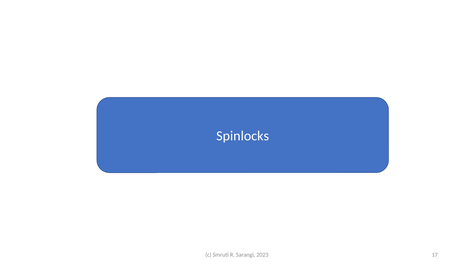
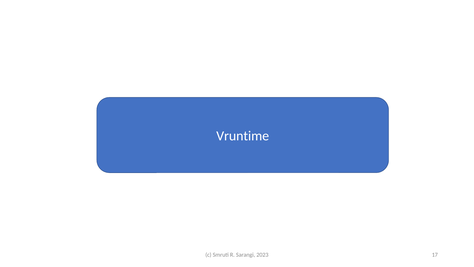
Spinlocks: Spinlocks -> Vruntime (243, 136)
